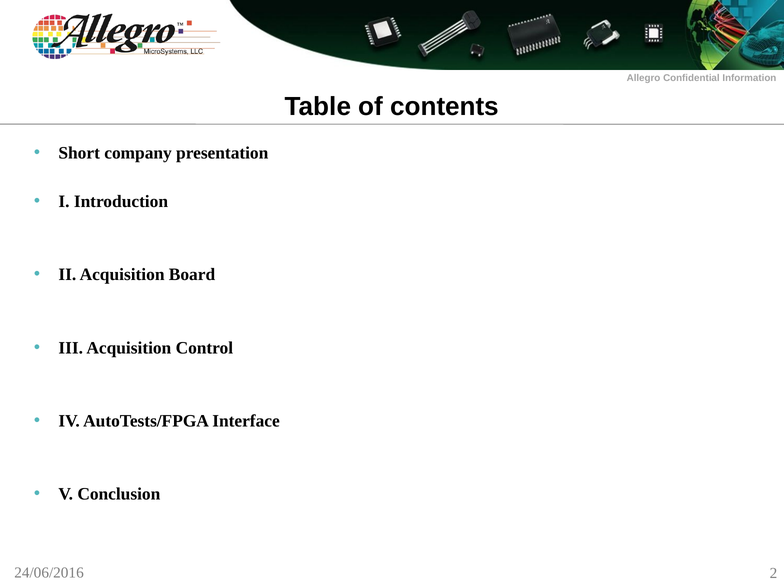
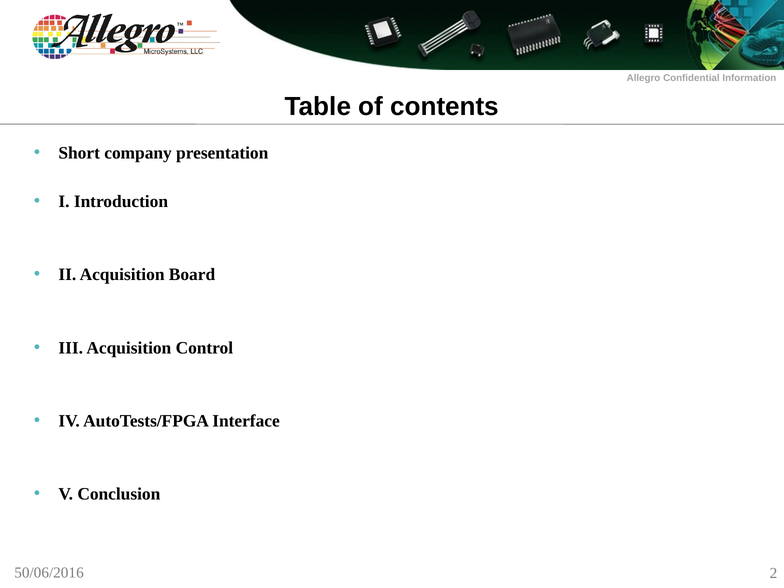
24/06/2016: 24/06/2016 -> 50/06/2016 (49, 573)
